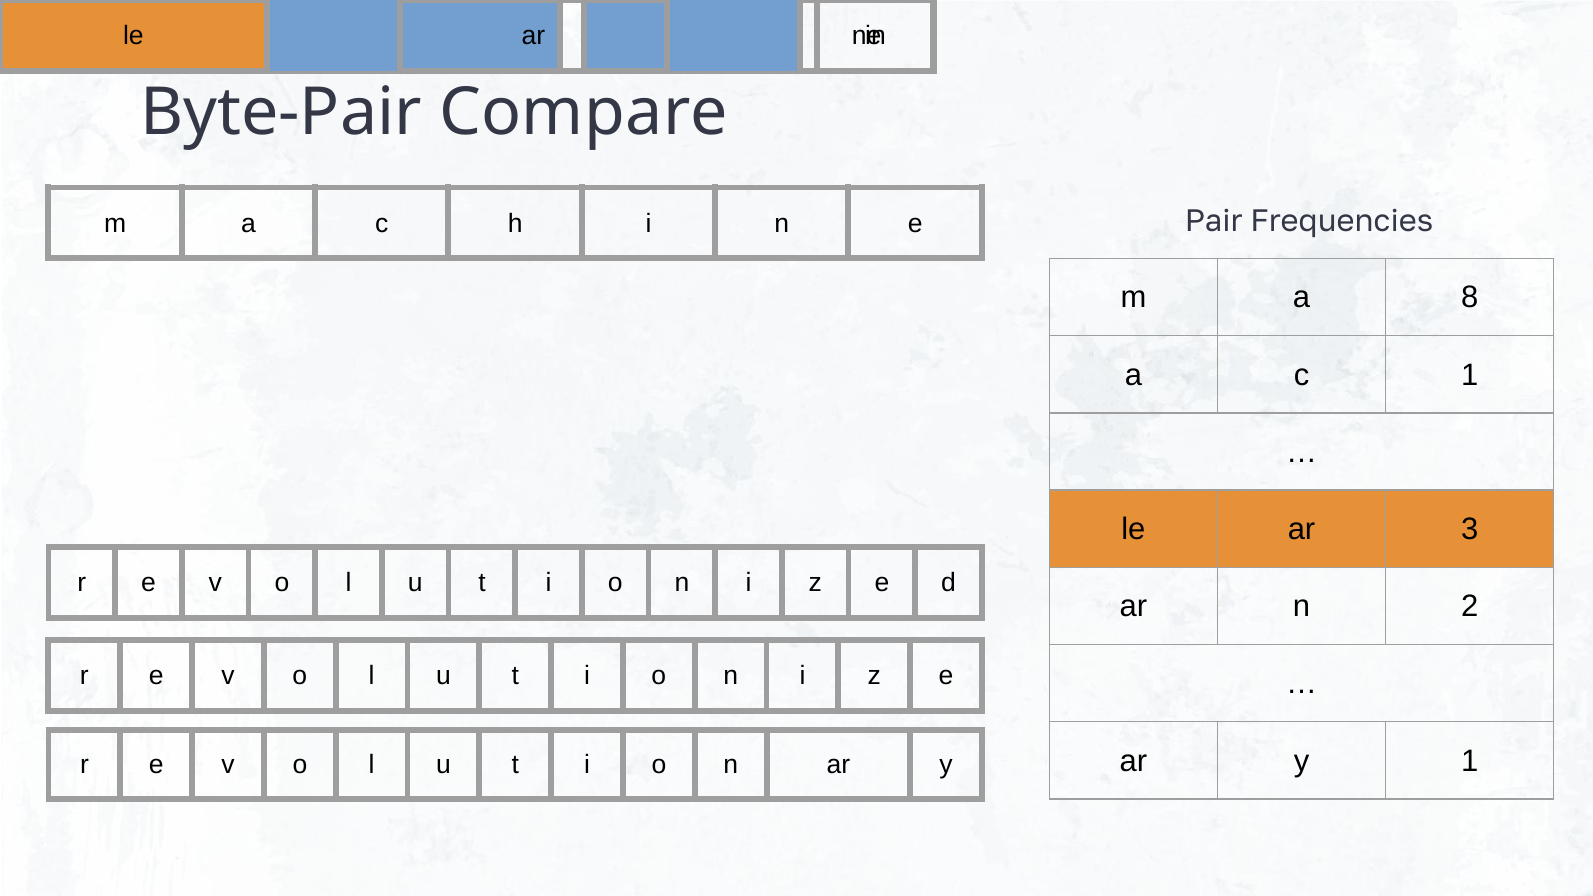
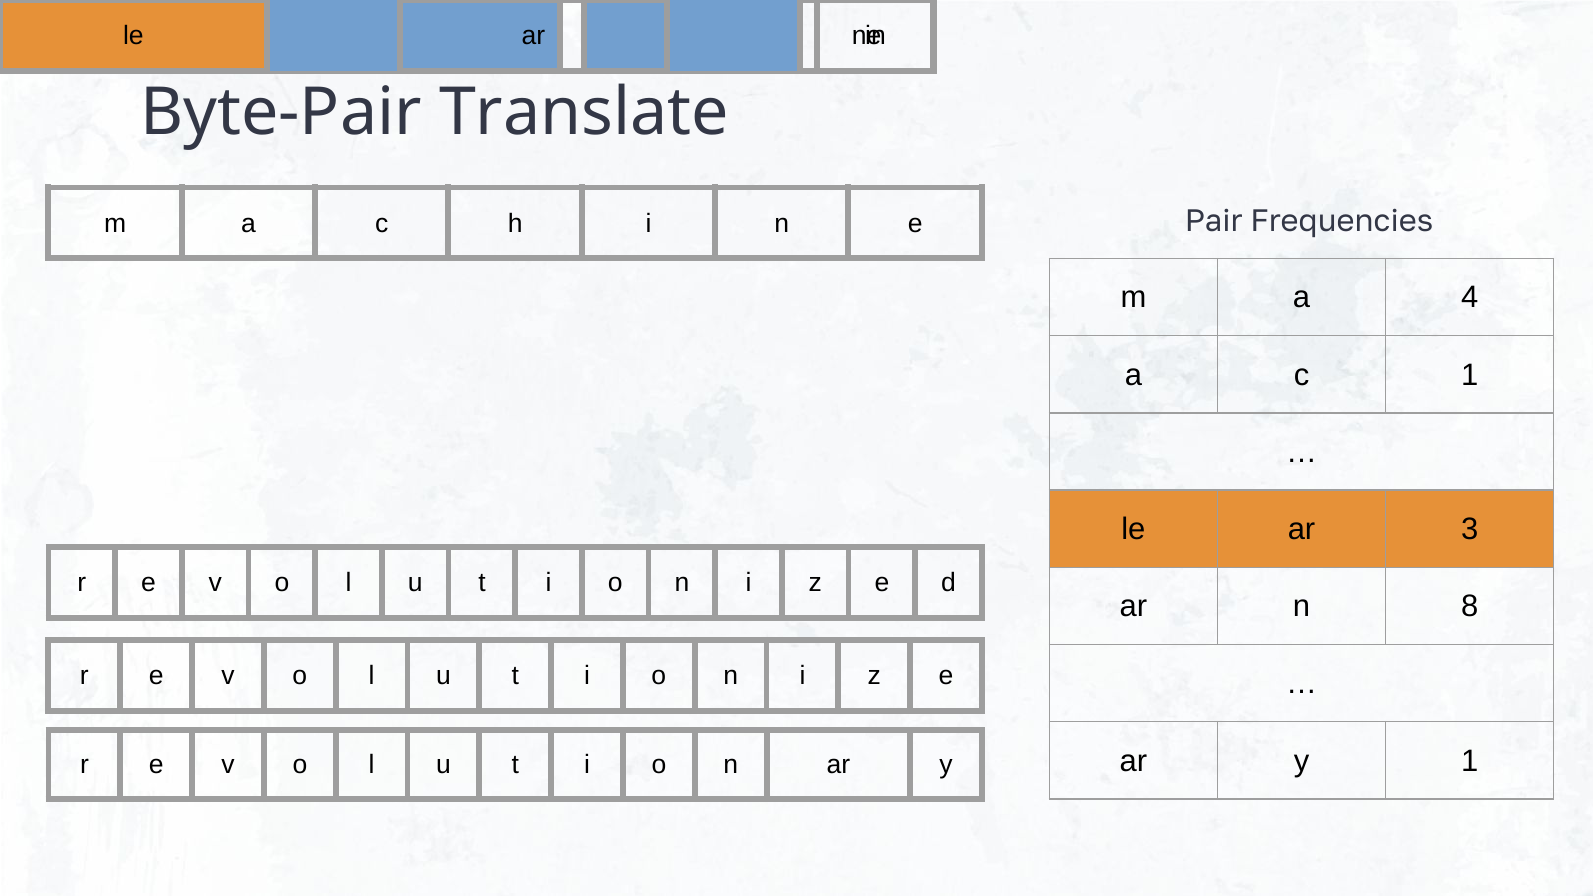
Compare: Compare -> Translate (584, 112)
8: 8 -> 4 (1470, 298)
2: 2 -> 8 (1470, 606)
